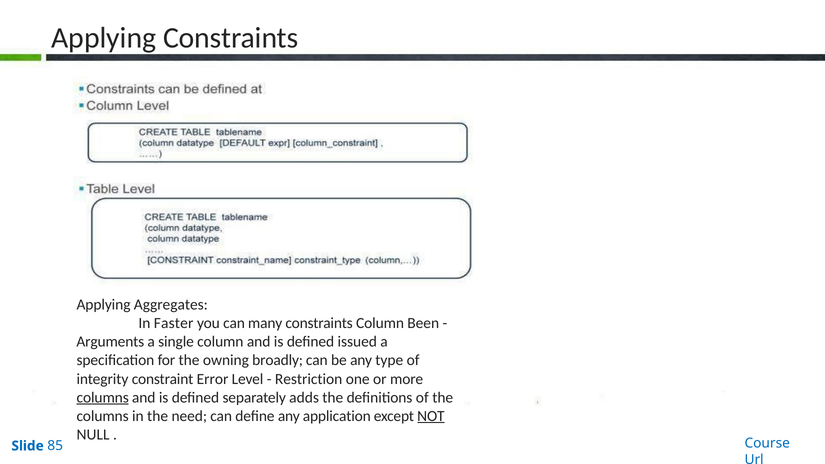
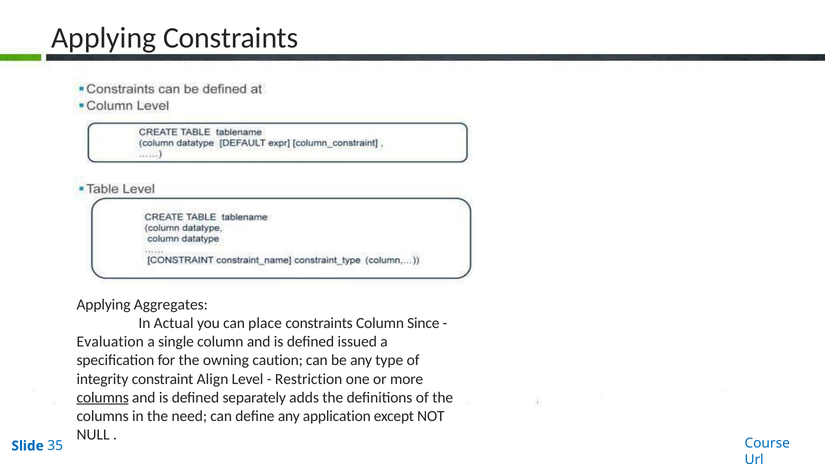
Faster: Faster -> Actual (174, 323)
many: many -> place (265, 323)
Been: Been -> Since (423, 323)
Arguments: Arguments -> Evaluation (110, 342)
broadly: broadly -> caution (278, 360)
Error: Error -> Align (213, 379)
NOT underline: present -> none (431, 416)
85: 85 -> 35 (55, 446)
